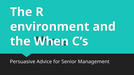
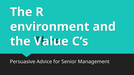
When: When -> Value (51, 42)
